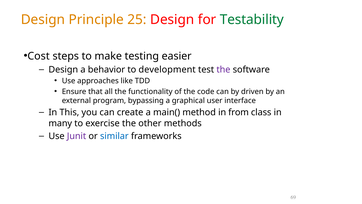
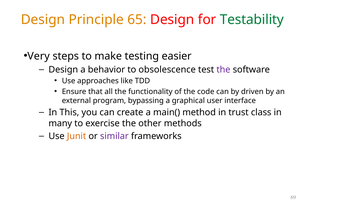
25: 25 -> 65 (137, 19)
Cost: Cost -> Very (39, 56)
development: development -> obsolescence (167, 69)
from: from -> trust (239, 112)
Junit colour: purple -> orange (77, 136)
similar colour: blue -> purple (114, 136)
